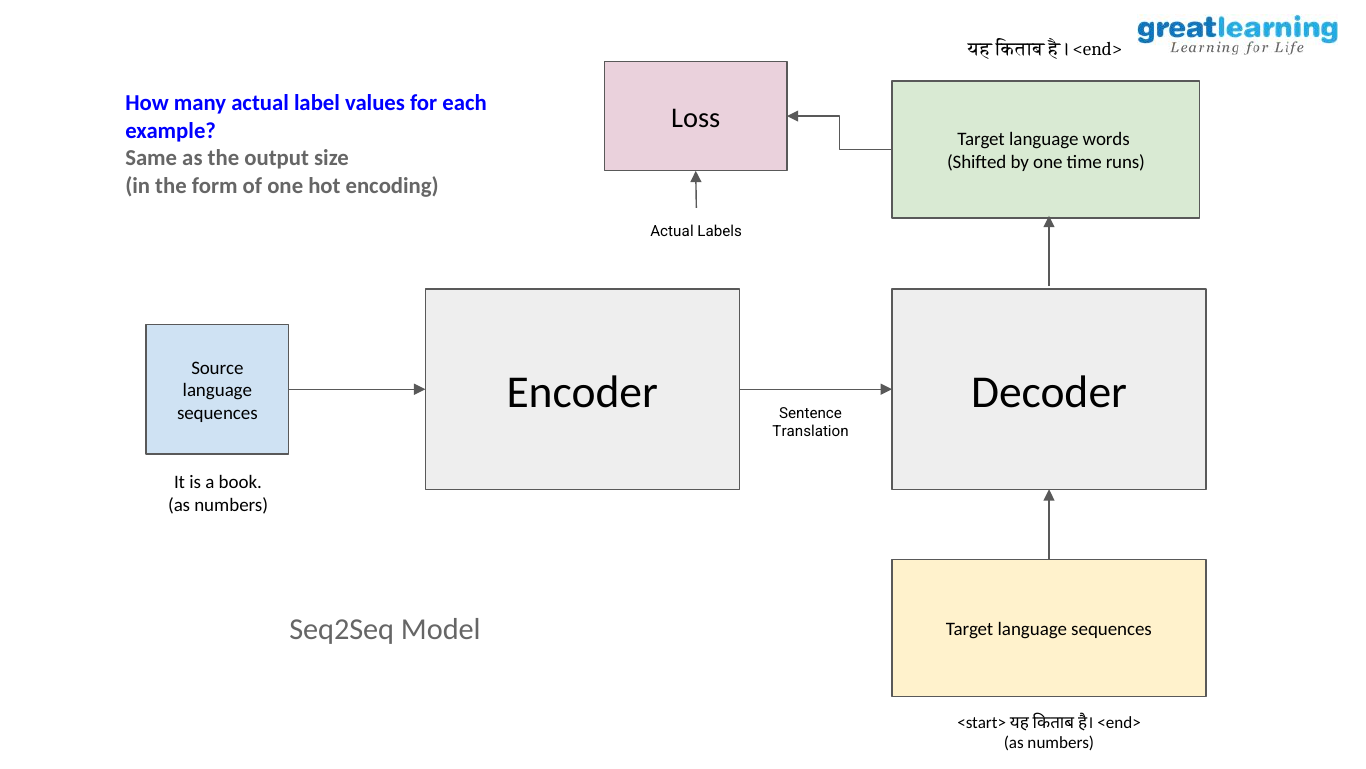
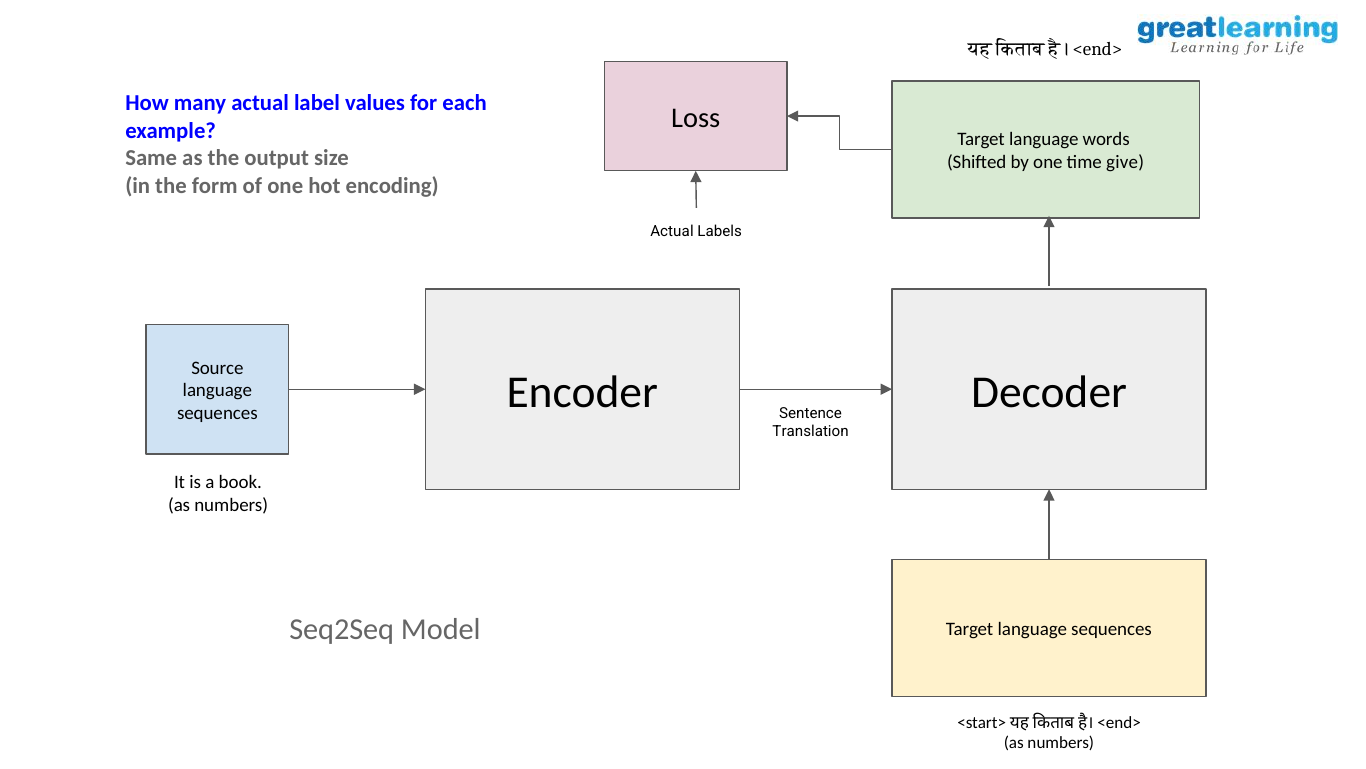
runs: runs -> give (1125, 162)
